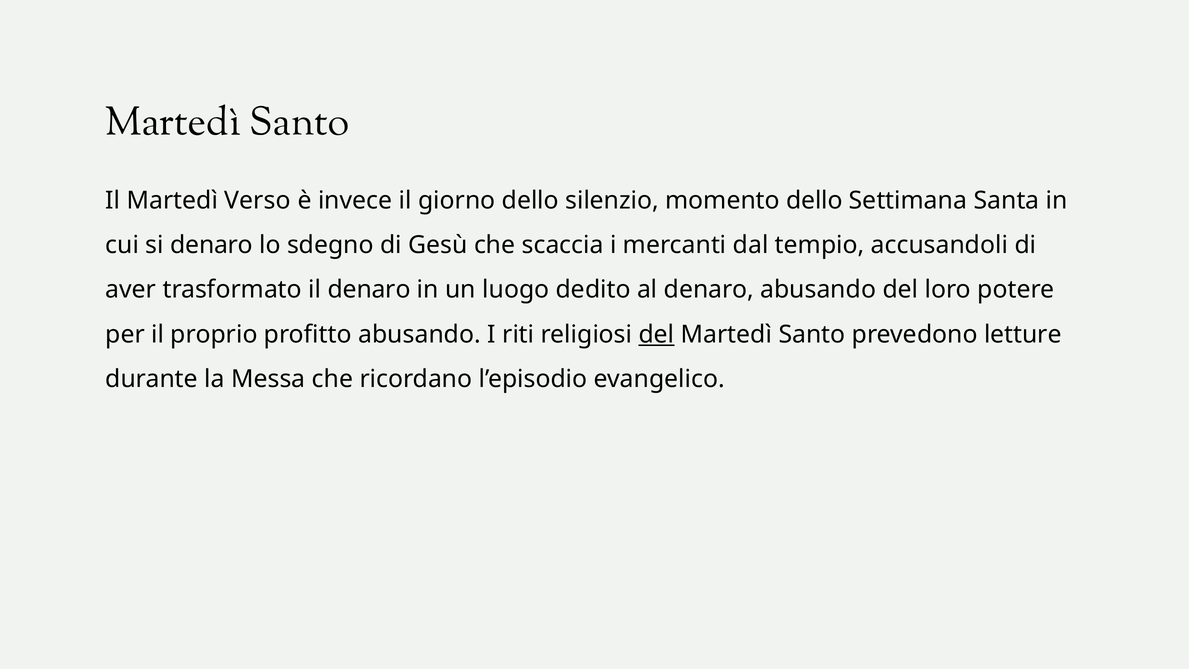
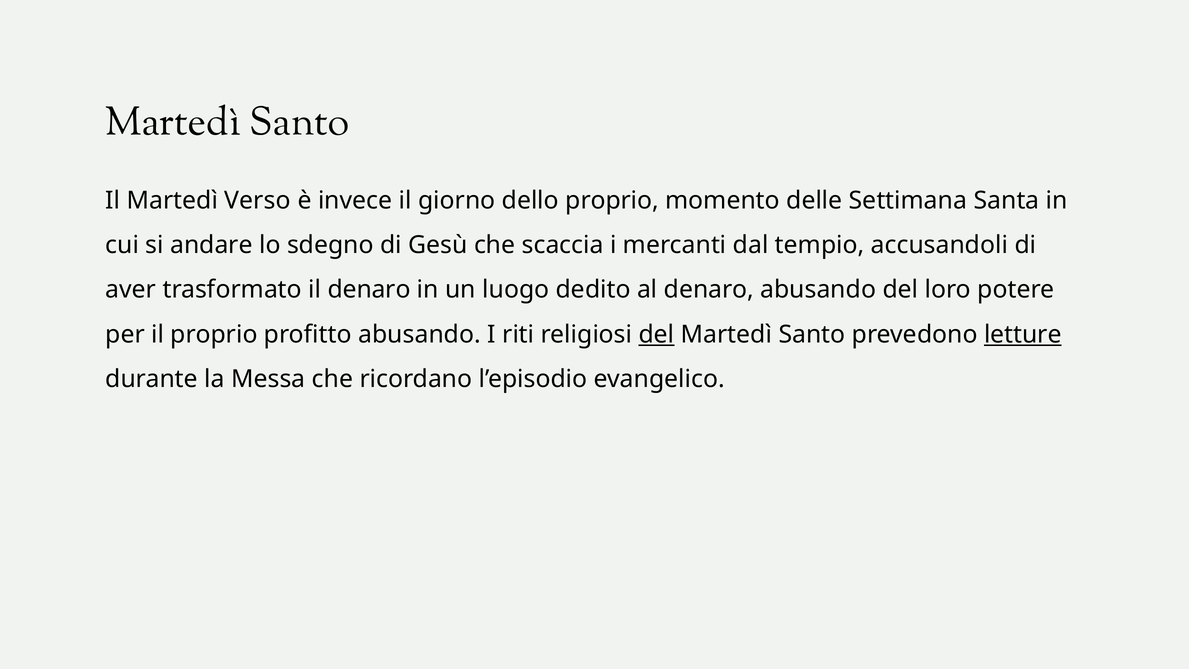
dello silenzio: silenzio -> proprio (612, 200)
momento dello: dello -> delle (814, 200)
si denaro: denaro -> andare (211, 245)
letture underline: none -> present (1023, 334)
